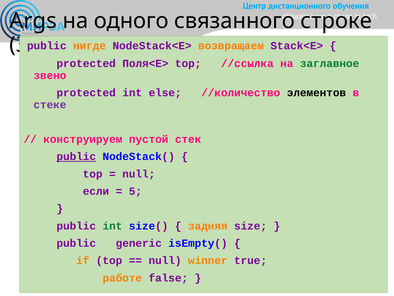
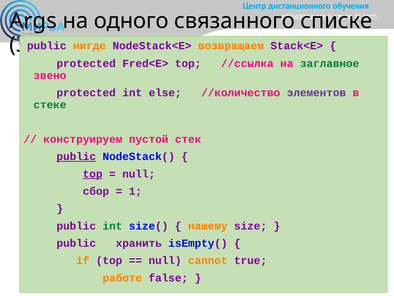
строке: строке -> списке (336, 21)
Поля<E>: Поля<E> -> Fred<E> (145, 64)
элементов colour: black -> purple (316, 93)
стеке colour: purple -> green (50, 104)
top underline: none -> present (93, 174)
если: если -> сбор (96, 191)
5: 5 -> 1 (135, 191)
задняя: задняя -> нашему (208, 226)
generic: generic -> хранить (139, 243)
winner: winner -> cannot (208, 260)
